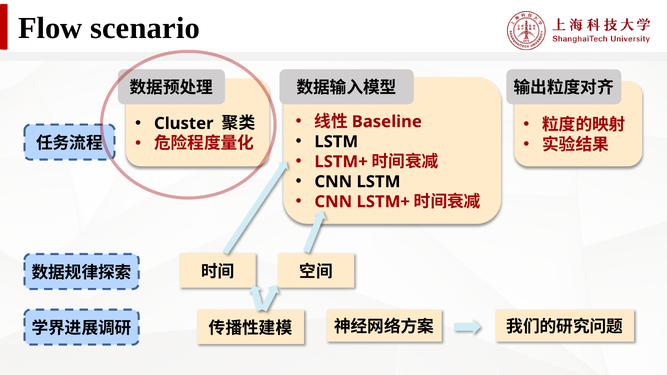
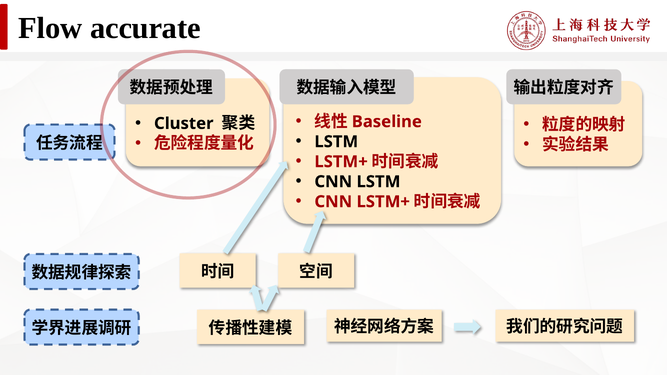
scenario: scenario -> accurate (145, 28)
